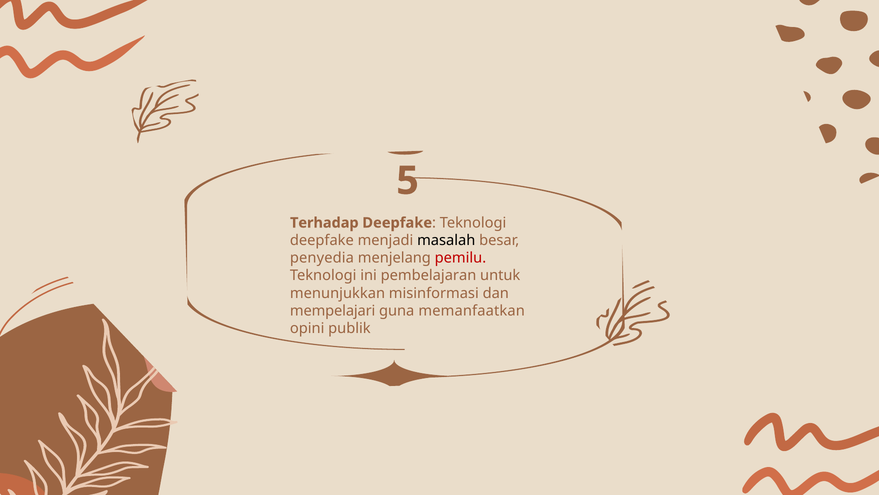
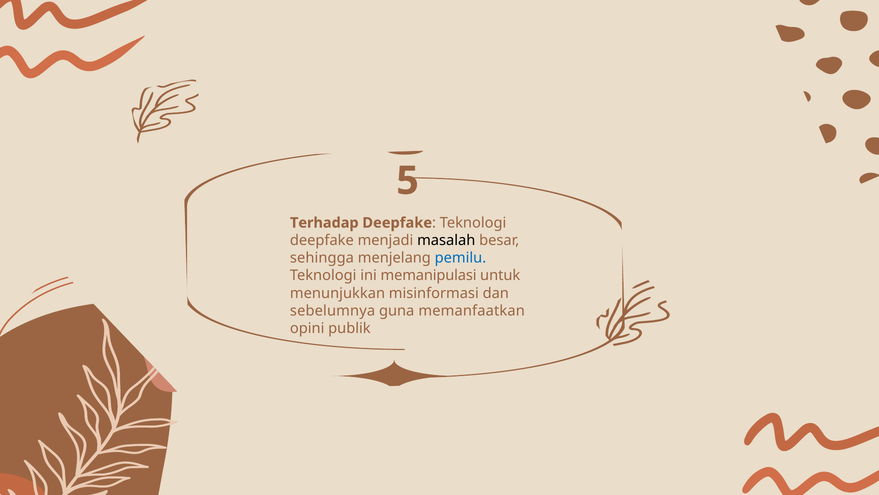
penyedia: penyedia -> sehingga (322, 258)
pemilu colour: red -> blue (460, 258)
pembelajaran: pembelajaran -> memanipulasi (429, 275)
mempelajari: mempelajari -> sebelumnya (333, 310)
